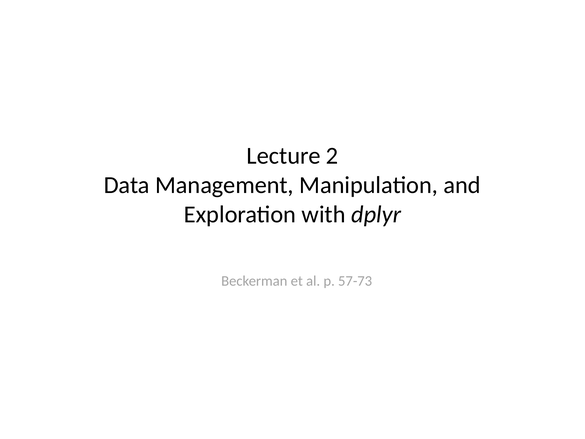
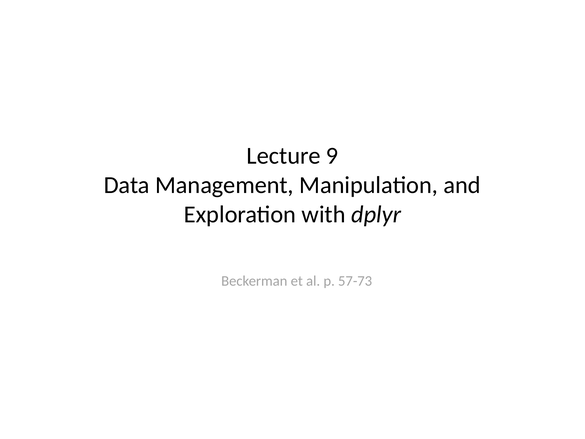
2: 2 -> 9 (332, 156)
